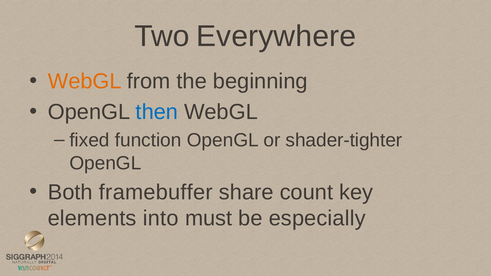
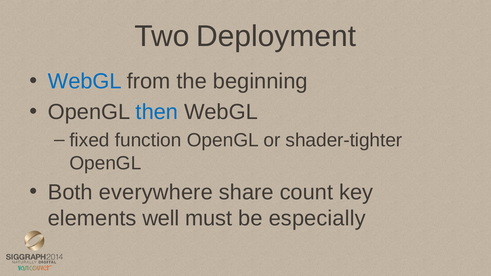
Everywhere: Everywhere -> Deployment (276, 36)
WebGL colour: orange -> blue (85, 82)
framebuffer: framebuffer -> everywhere (156, 192)
into: into -> well (161, 219)
